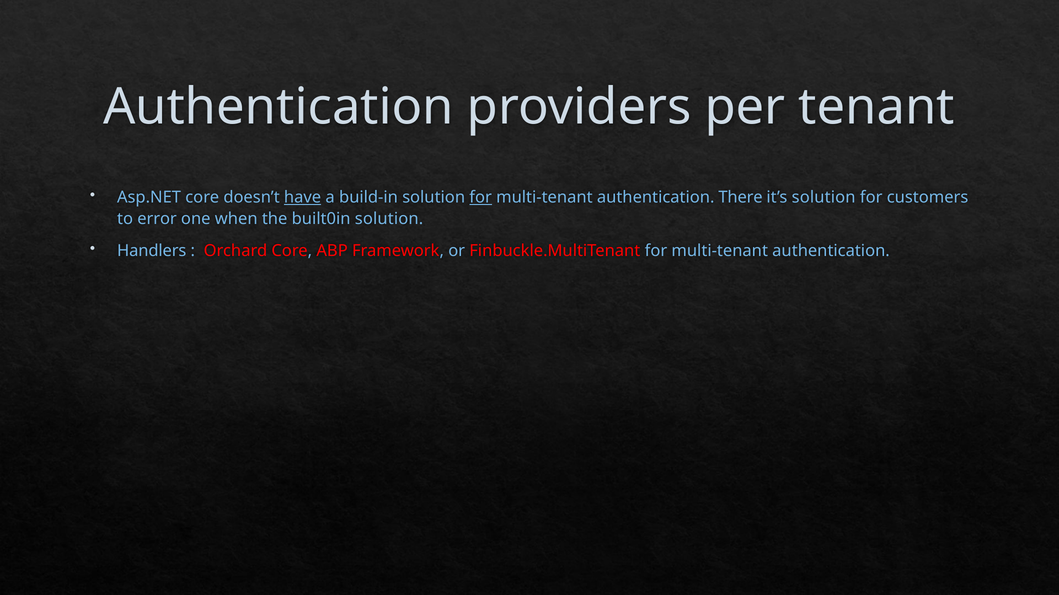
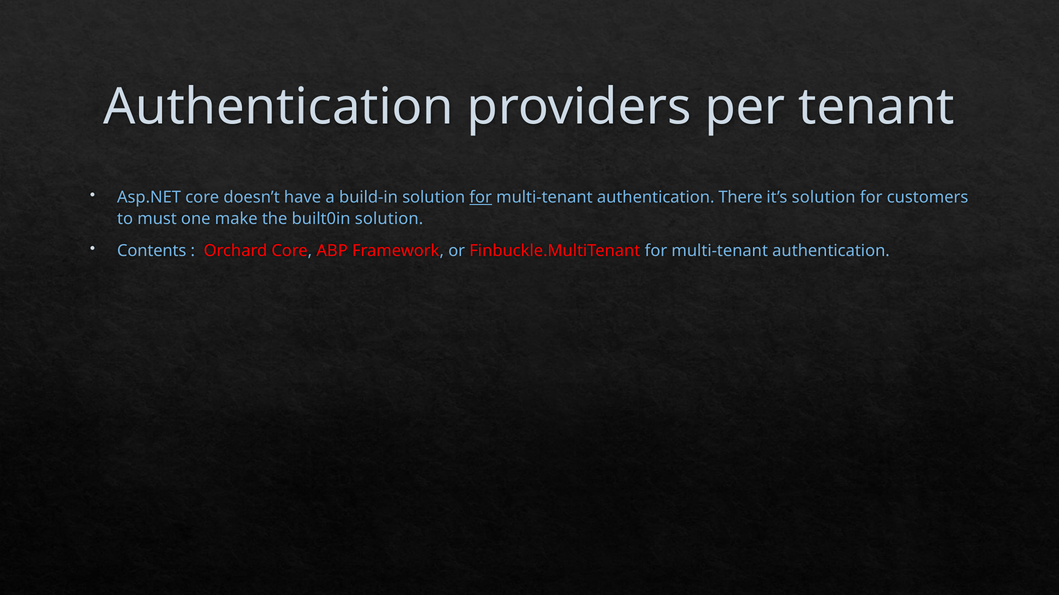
have underline: present -> none (303, 197)
error: error -> must (157, 219)
when: when -> make (236, 219)
Handlers: Handlers -> Contents (152, 251)
